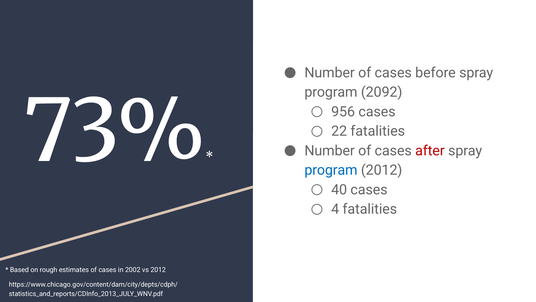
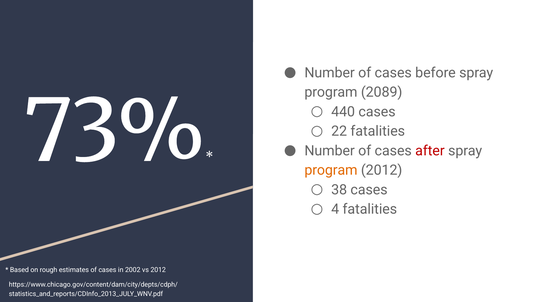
2092: 2092 -> 2089 (382, 92)
956: 956 -> 440 (343, 112)
program colour: blue -> orange (331, 170)
40: 40 -> 38 (339, 189)
